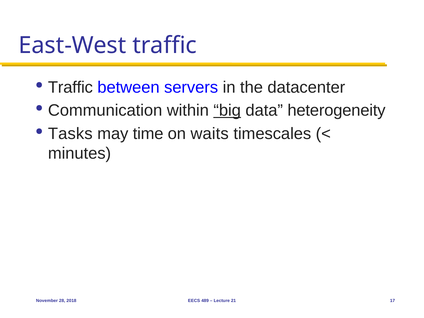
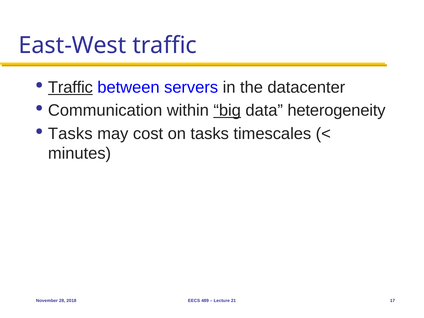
Traffic underline: none -> present (70, 87)
time: time -> cost (148, 134)
on waits: waits -> tasks (210, 134)
